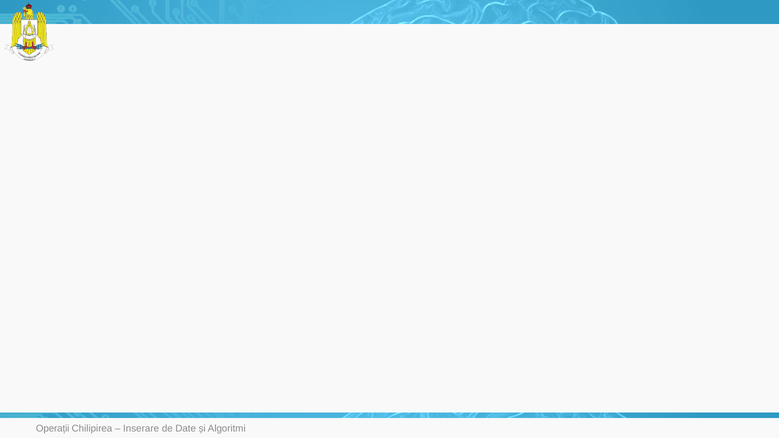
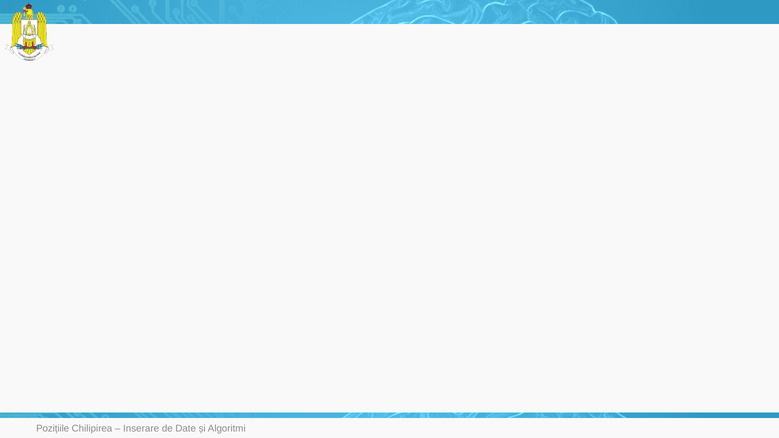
Operații: Operații -> Pozițiile (53, 429)
